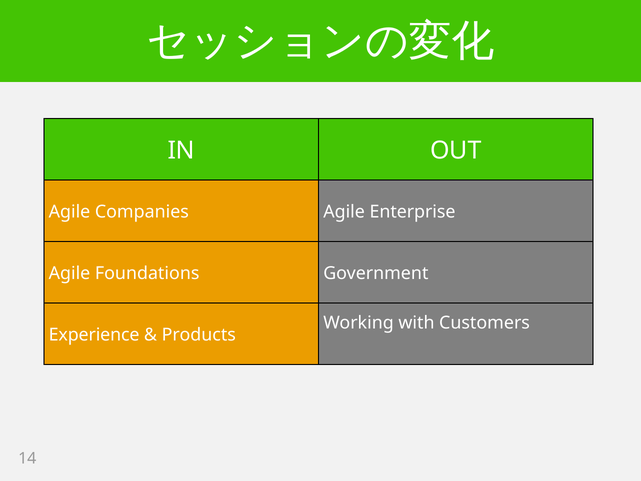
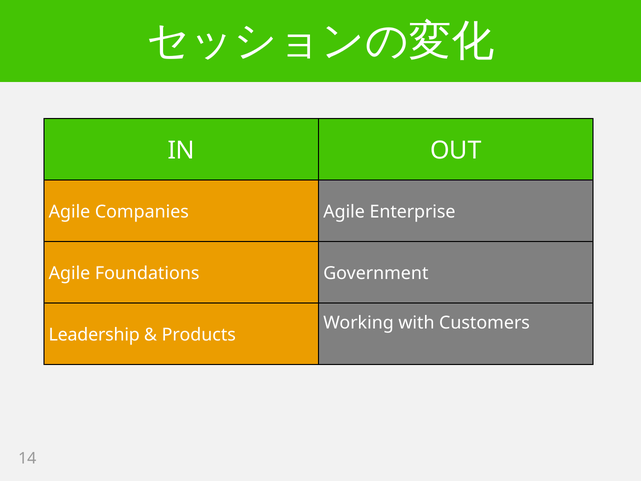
Experience: Experience -> Leadership (94, 335)
